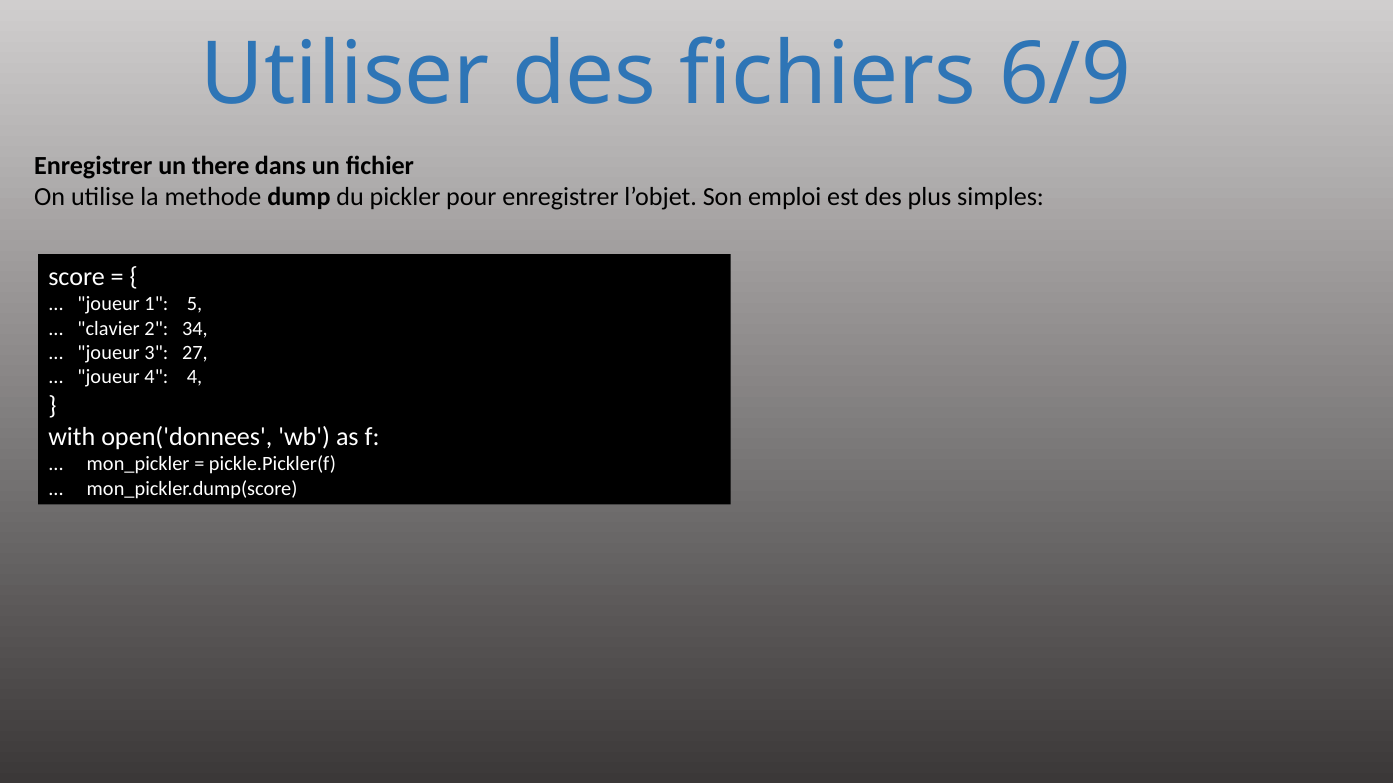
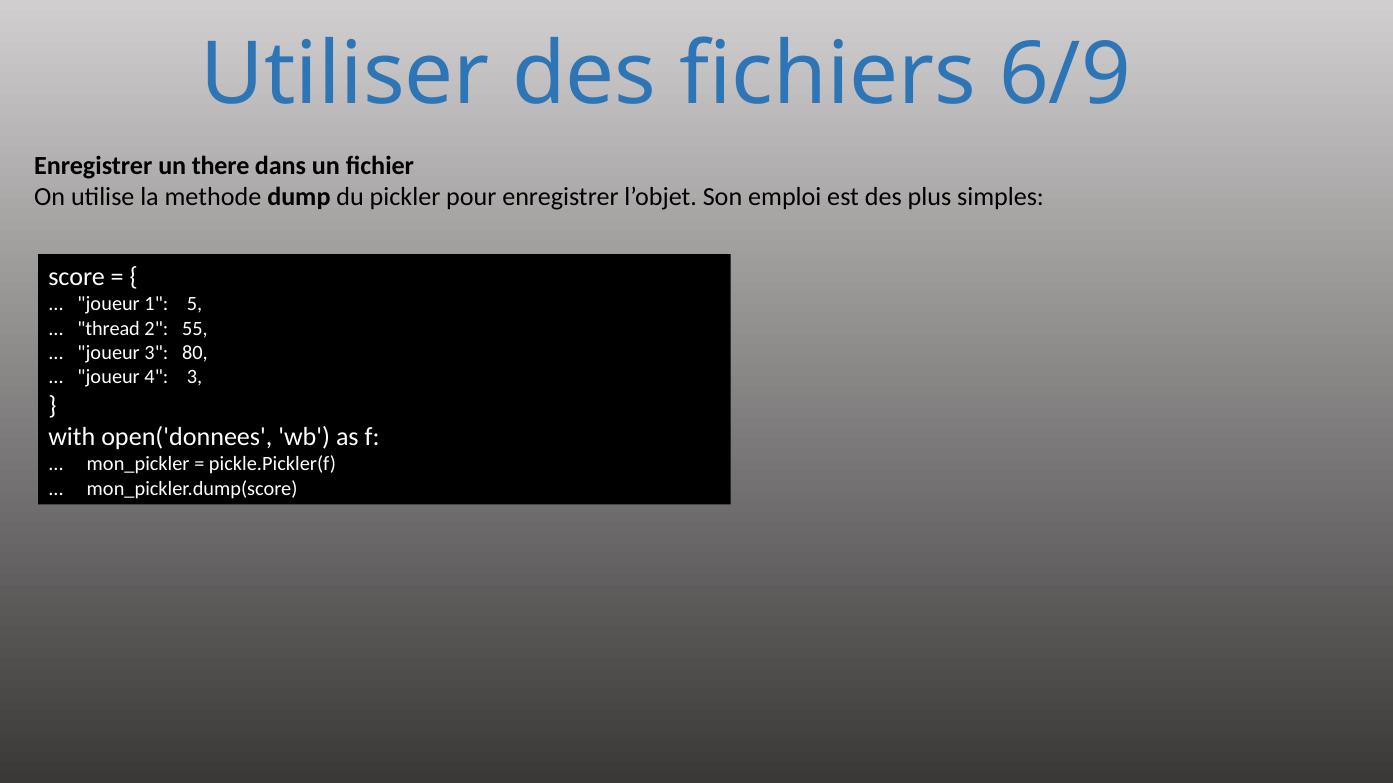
clavier: clavier -> thread (109, 329)
34: 34 -> 55 (195, 329)
27: 27 -> 80 (195, 353)
4 4: 4 -> 3 (194, 377)
